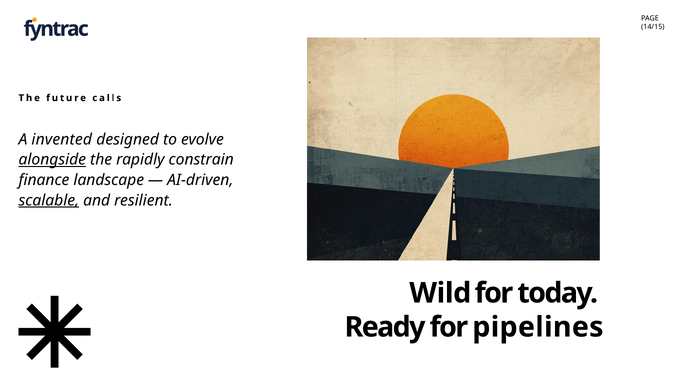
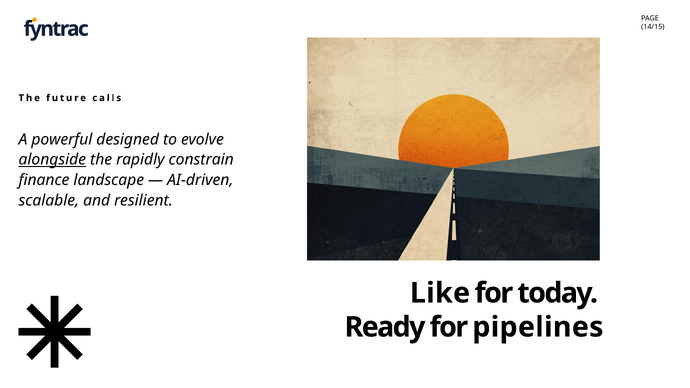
invented: invented -> powerful (62, 139)
scalable underline: present -> none (49, 200)
Wild: Wild -> Like (440, 293)
